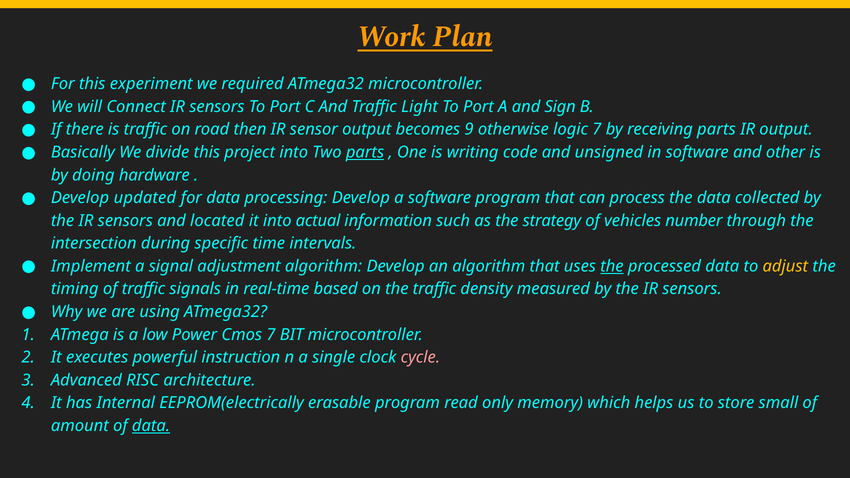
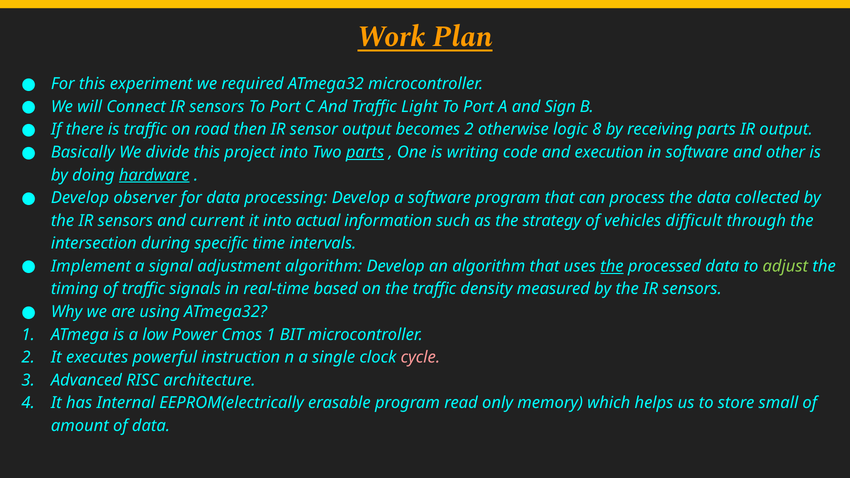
becomes 9: 9 -> 2 (469, 130)
logic 7: 7 -> 8 (597, 130)
unsigned: unsigned -> execution (609, 152)
hardware underline: none -> present (154, 175)
updated: updated -> observer (145, 198)
located: located -> current (217, 221)
number: number -> difficult (694, 221)
adjust colour: yellow -> light green (785, 266)
Cmos 7: 7 -> 1 (271, 335)
data underline: present -> none (151, 426)
